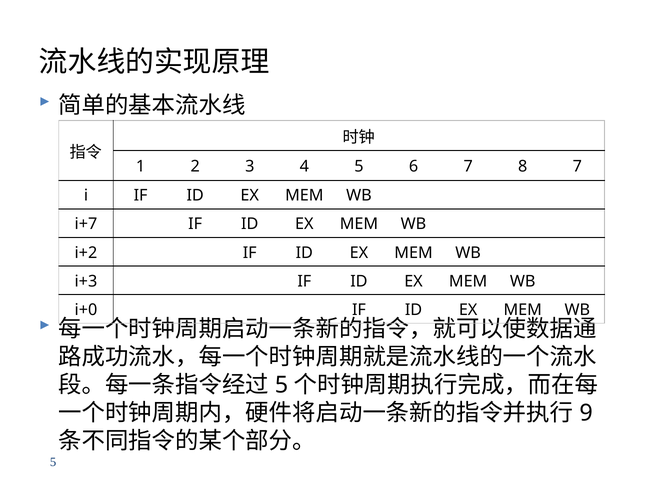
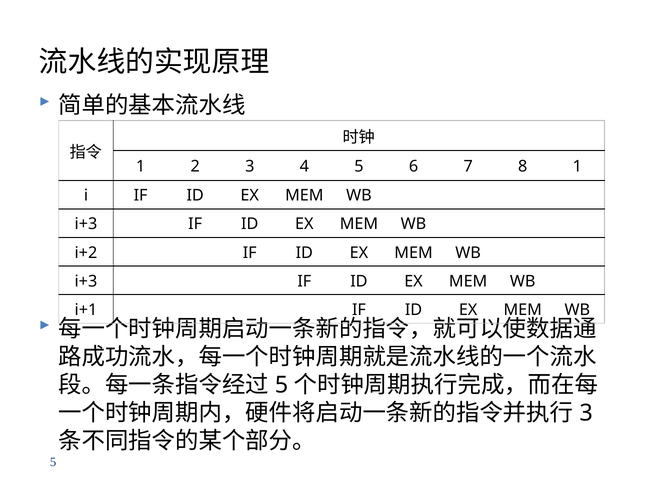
8 7: 7 -> 1 (577, 166)
i+7: i+7 -> i+3 (86, 224)
i+0: i+0 -> i+1 (86, 310)
9: 9 -> 3 (586, 413)
